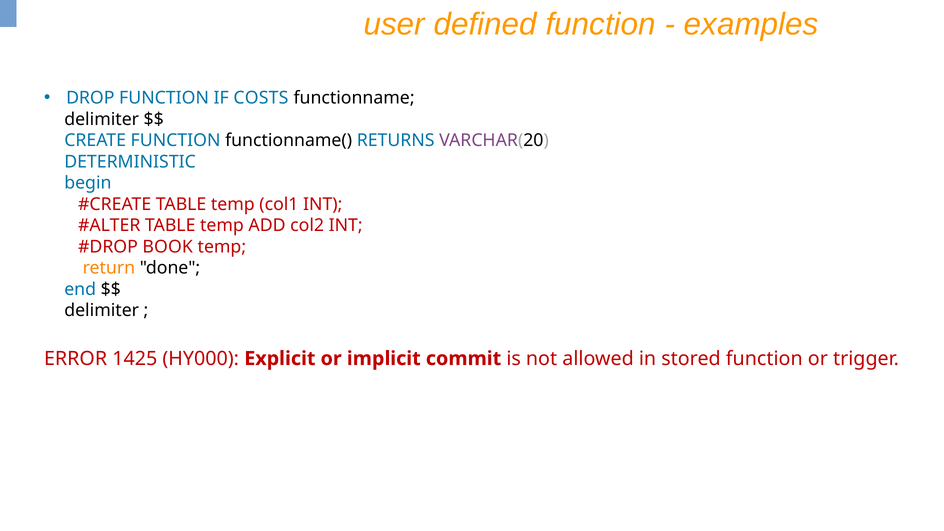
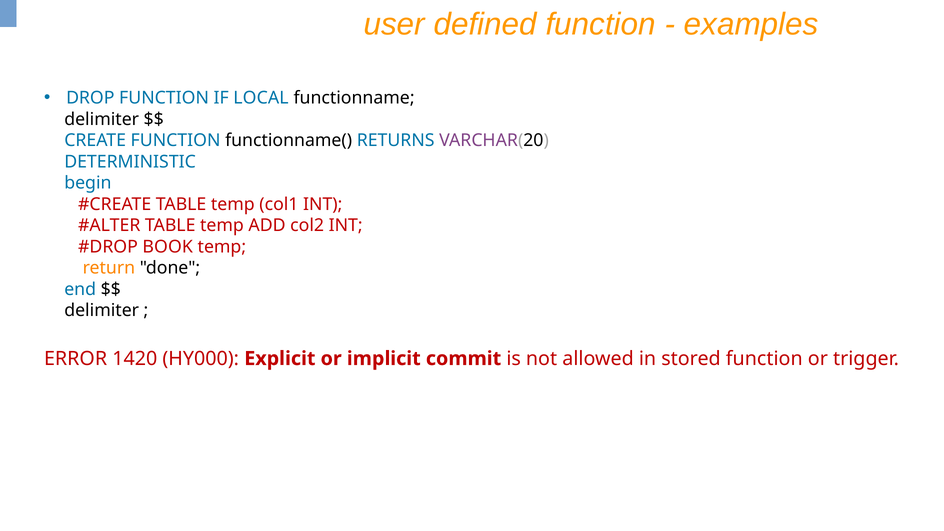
COSTS: COSTS -> LOCAL (261, 98)
1425: 1425 -> 1420 (135, 359)
